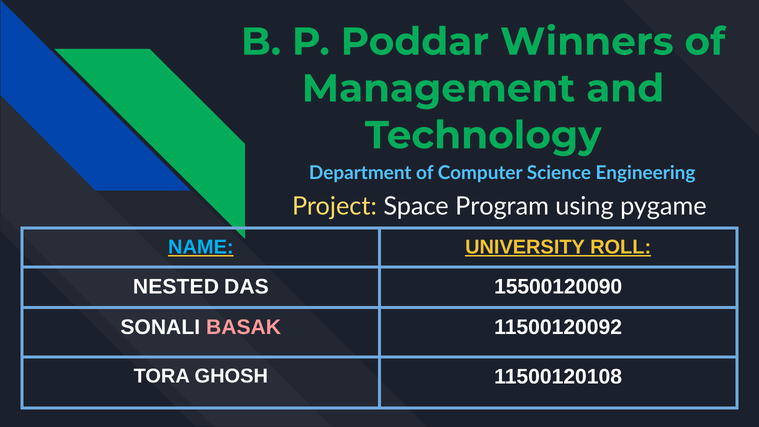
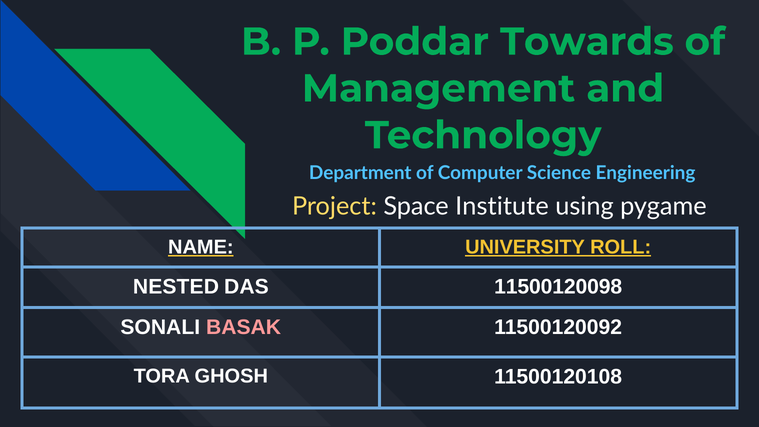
Winners: Winners -> Towards (587, 42)
Program: Program -> Institute (502, 206)
NAME colour: light blue -> white (201, 247)
15500120090: 15500120090 -> 11500120098 (558, 287)
